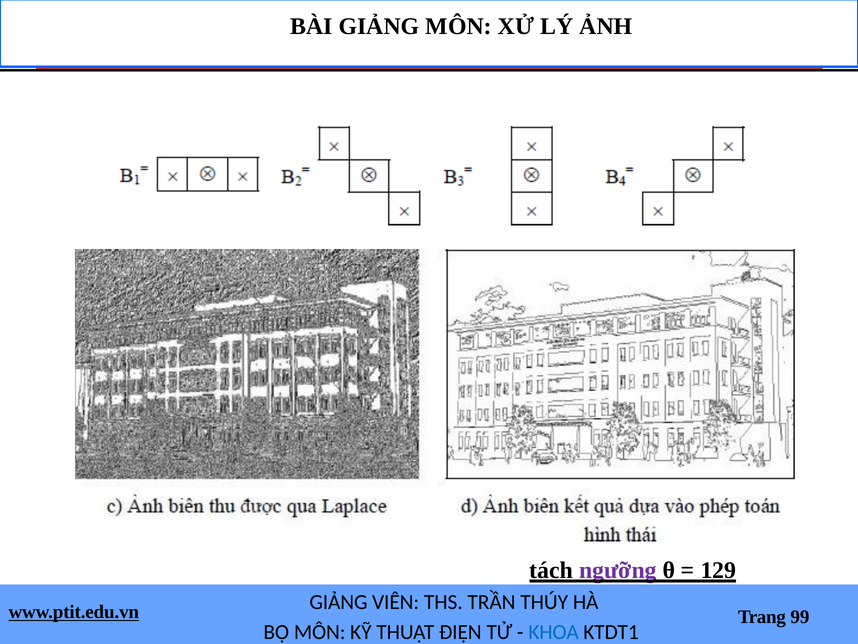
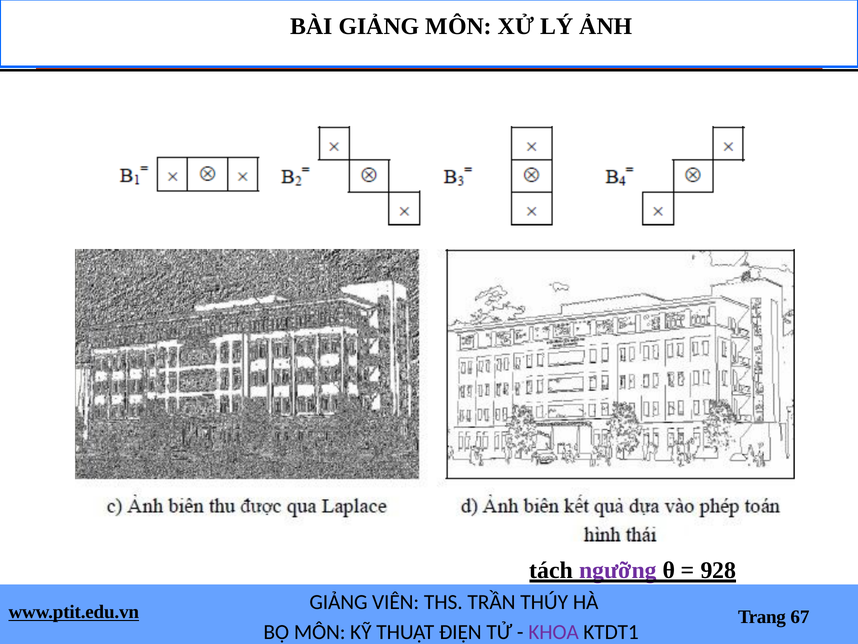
129: 129 -> 928 (718, 570)
99: 99 -> 67 (800, 616)
KHOA colour: blue -> purple (554, 632)
